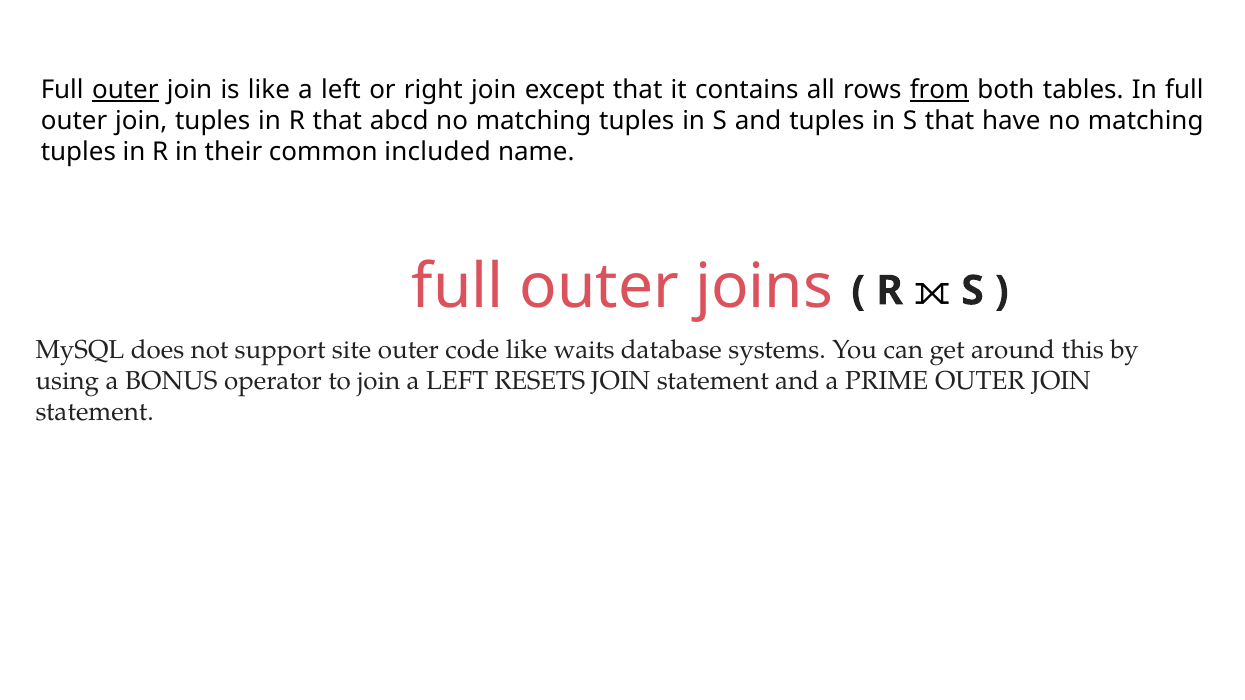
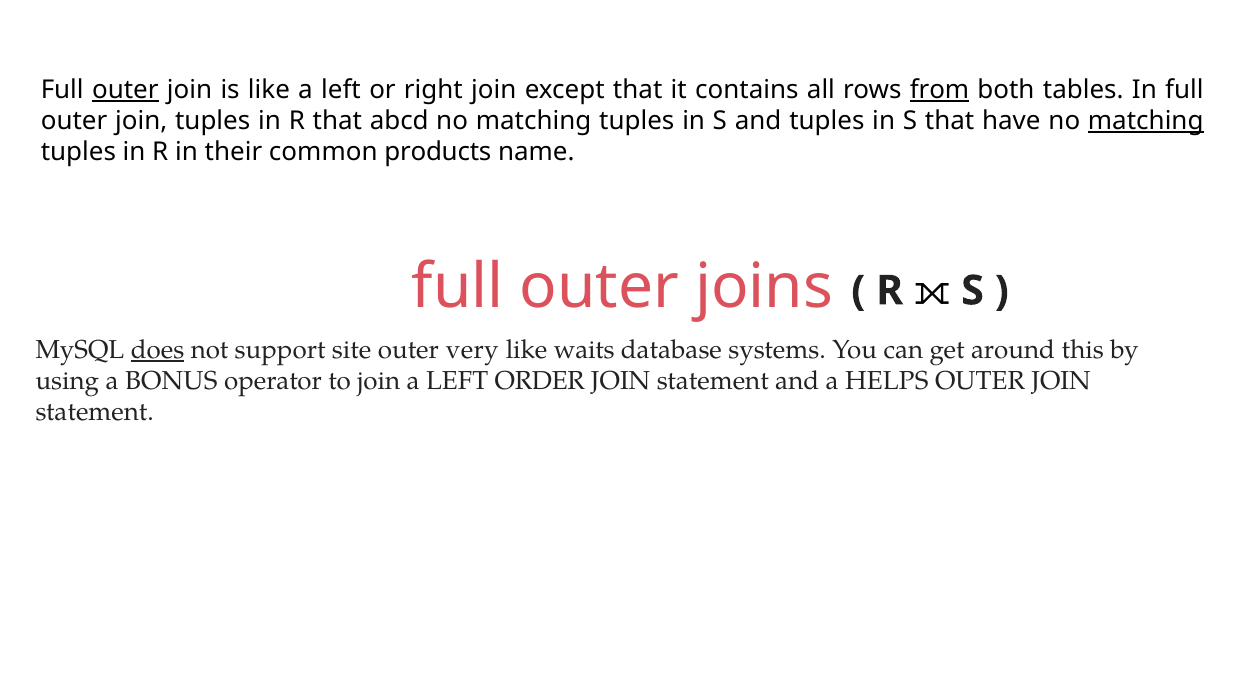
matching underline: none -> present (1146, 121)
included: included -> products (438, 152)
does underline: none -> present (158, 350)
code: code -> very (472, 350)
RESETS: RESETS -> ORDER (540, 381)
PRIME: PRIME -> HELPS (887, 381)
